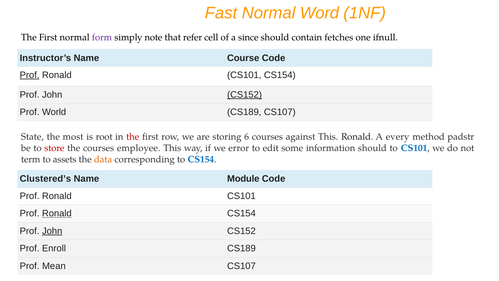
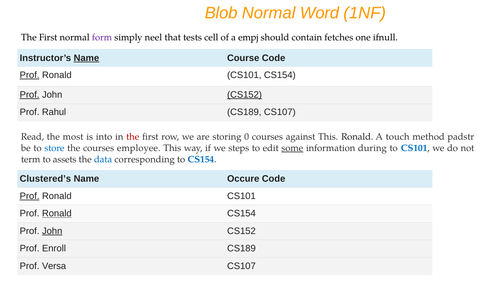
Fast: Fast -> Blob (221, 13)
note: note -> neel (153, 37)
refer: refer -> tests (193, 37)
since: since -> empj (248, 37)
Name underline: none -> present (86, 58)
Prof underline: none -> present (30, 95)
World: World -> Rahul (54, 112)
State: State -> Read (32, 137)
root: root -> into (104, 137)
6: 6 -> 0 (247, 137)
every: every -> touch (398, 137)
store colour: red -> blue (54, 148)
error: error -> steps (239, 148)
some underline: none -> present (292, 148)
information should: should -> during (372, 148)
data colour: orange -> blue (103, 159)
Module: Module -> Occure (243, 179)
Prof underline: none -> present (30, 196)
Mean: Mean -> Versa (54, 266)
